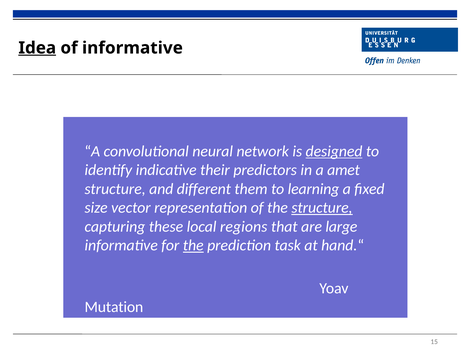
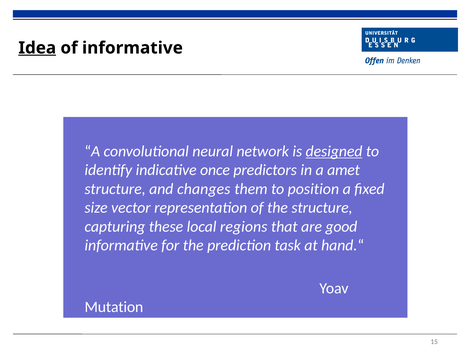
their: their -> once (215, 170)
different: different -> changes (204, 189)
learning: learning -> position (313, 189)
structure underline: present -> none (322, 207)
large: large -> good (341, 226)
the underline: present -> none (193, 245)
